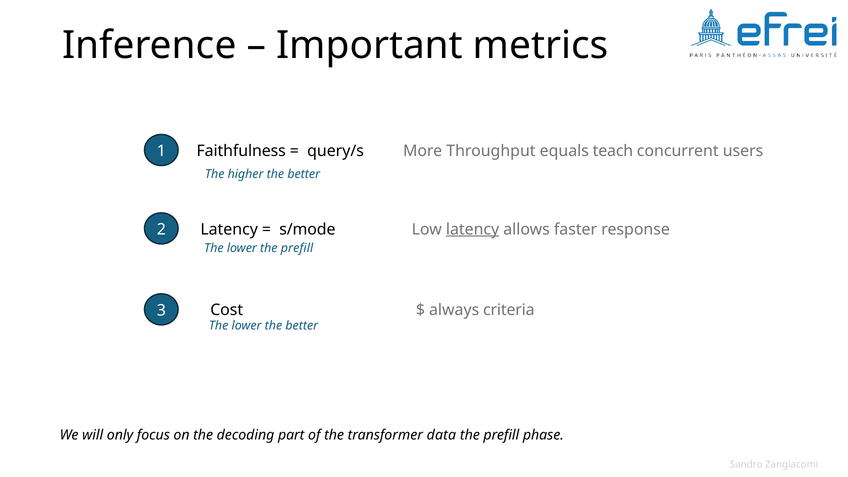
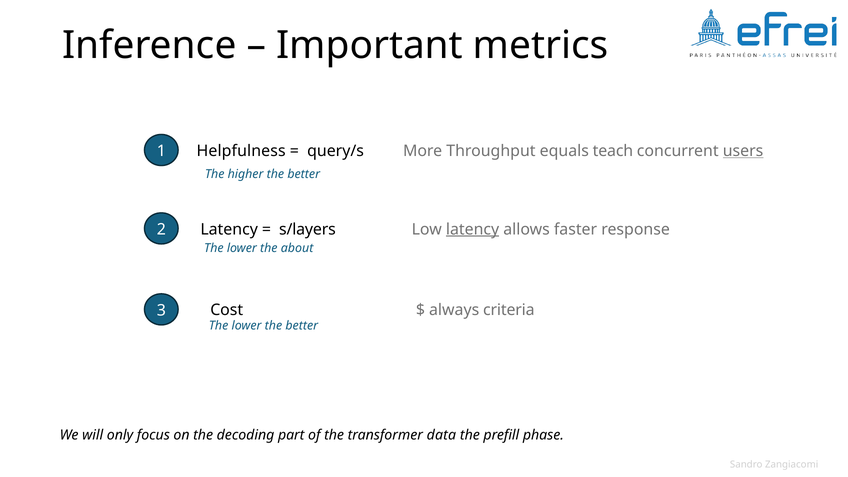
Faithfulness: Faithfulness -> Helpfulness (241, 151)
users underline: none -> present (743, 151)
s/mode: s/mode -> s/layers (307, 229)
lower the prefill: prefill -> about (297, 248)
